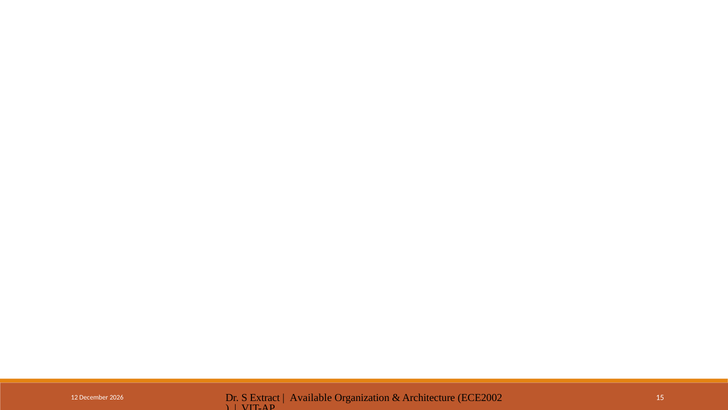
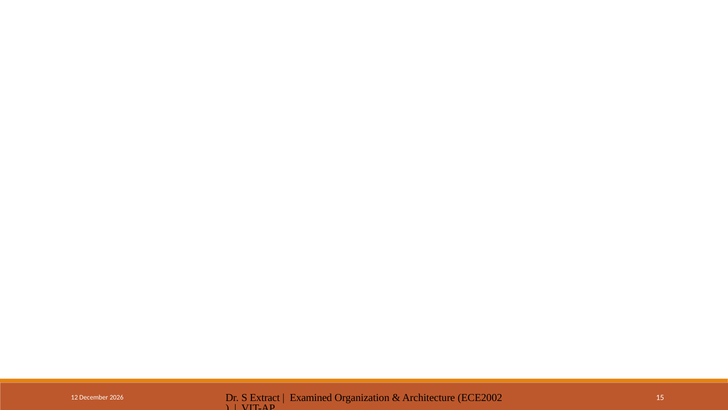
Available: Available -> Examined (311, 397)
